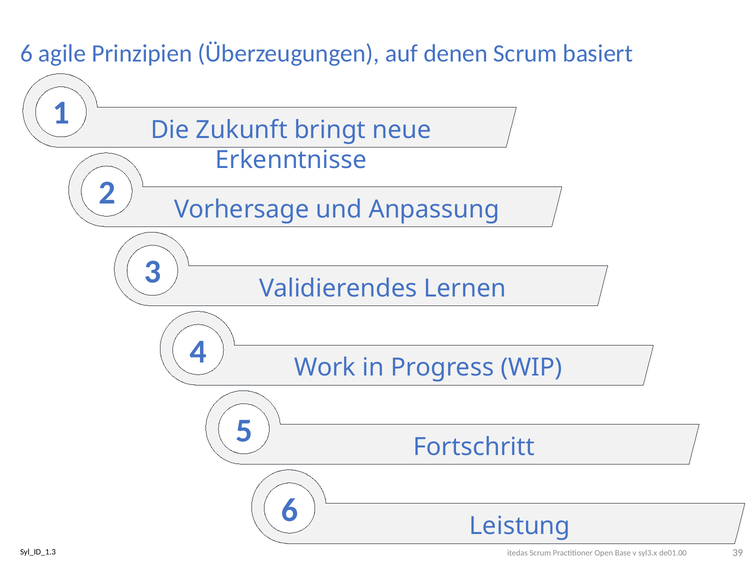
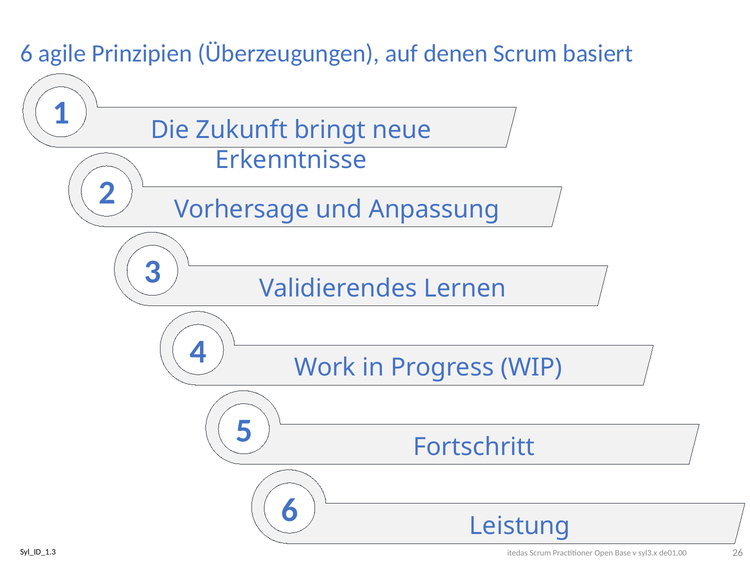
39: 39 -> 26 (738, 553)
